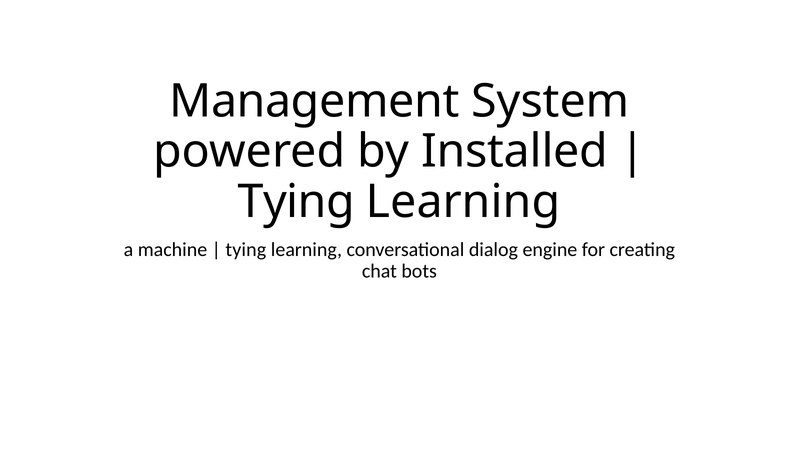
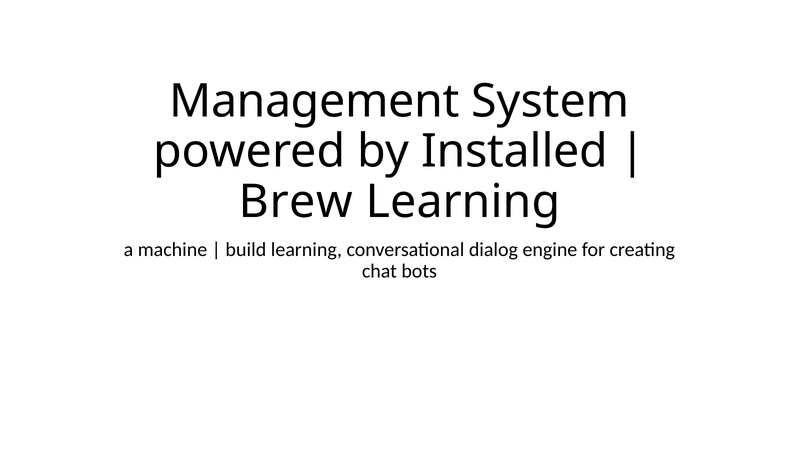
Tying: Tying -> Brew (296, 202)
tying: tying -> build (246, 250)
